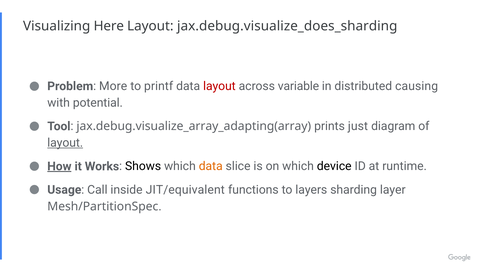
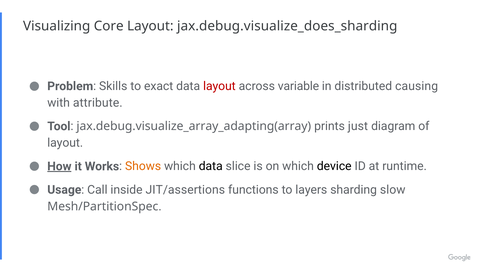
Here: Here -> Core (109, 26)
More: More -> Skills (113, 86)
printf: printf -> exact (159, 86)
potential: potential -> attribute (98, 103)
layout underline: present -> none (65, 143)
Shows colour: black -> orange (143, 166)
data colour: orange -> black (211, 166)
JIT/equivalent: JIT/equivalent -> JIT/assertions (185, 190)
layer: layer -> slow (393, 190)
